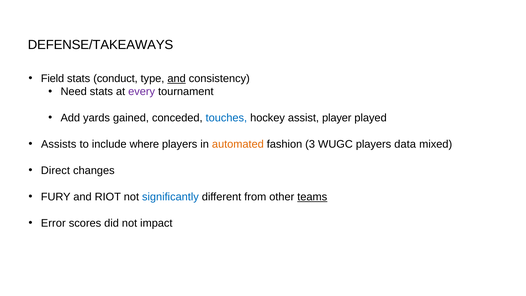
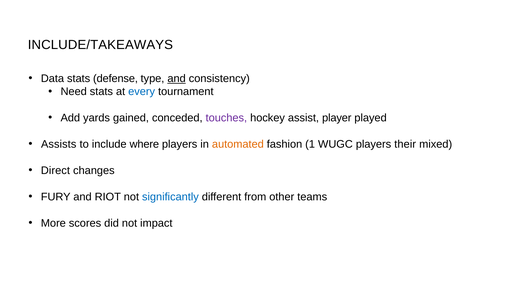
DEFENSE/TAKEAWAYS: DEFENSE/TAKEAWAYS -> INCLUDE/TAKEAWAYS (100, 45)
Field: Field -> Data (52, 78)
conduct: conduct -> defense (115, 78)
every colour: purple -> blue (142, 92)
touches colour: blue -> purple (226, 118)
3: 3 -> 1 (310, 144)
data: data -> their (405, 144)
teams underline: present -> none (312, 197)
Error: Error -> More (53, 223)
